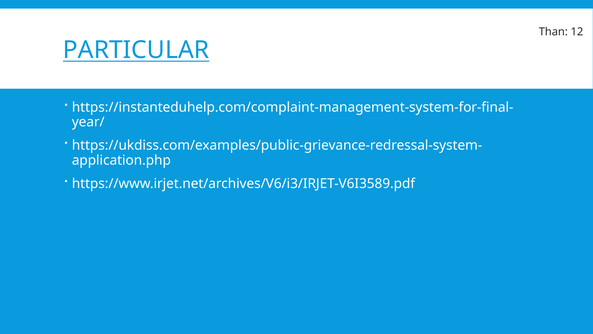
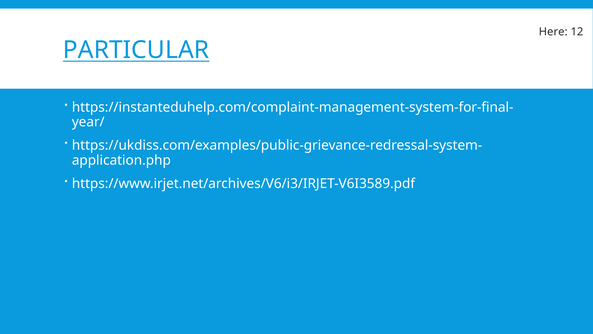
Than: Than -> Here (553, 32)
